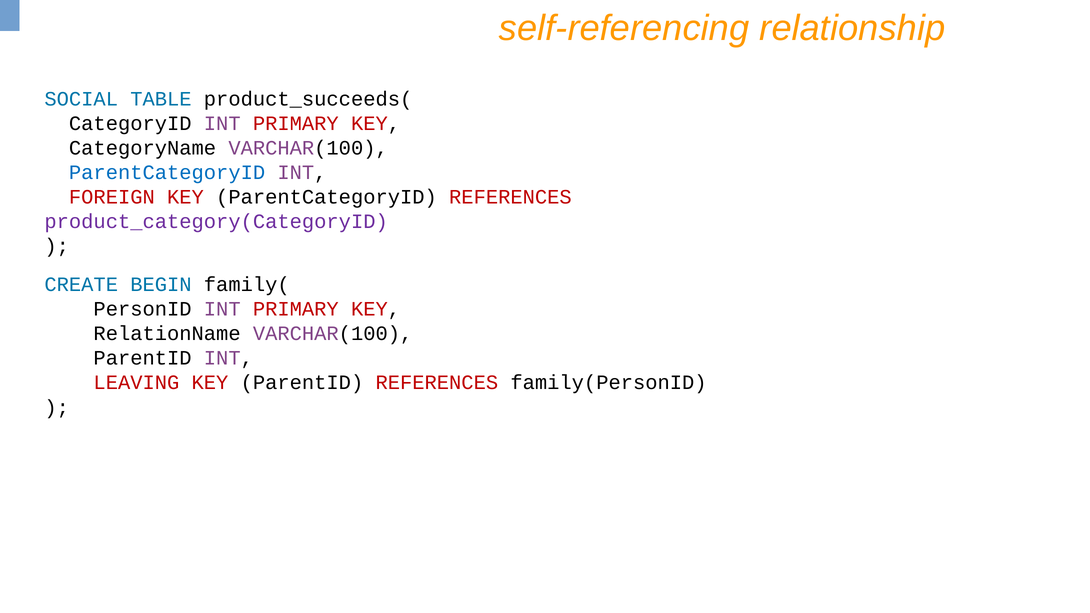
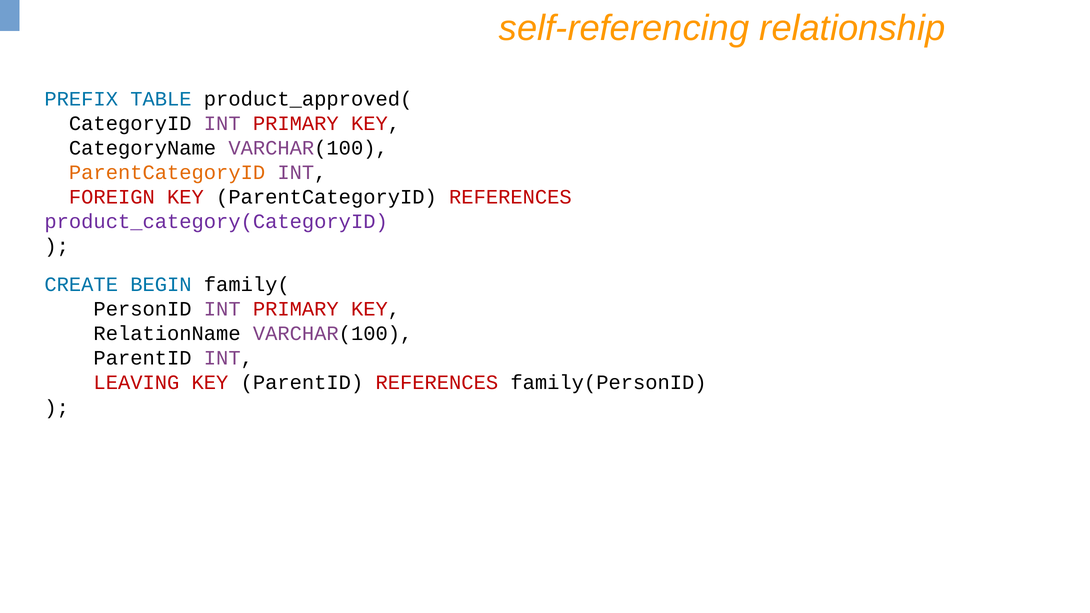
SOCIAL: SOCIAL -> PREFIX (81, 99)
product_succeeds(: product_succeeds( -> product_approved( (308, 99)
ParentCategoryID colour: blue -> orange (167, 172)
